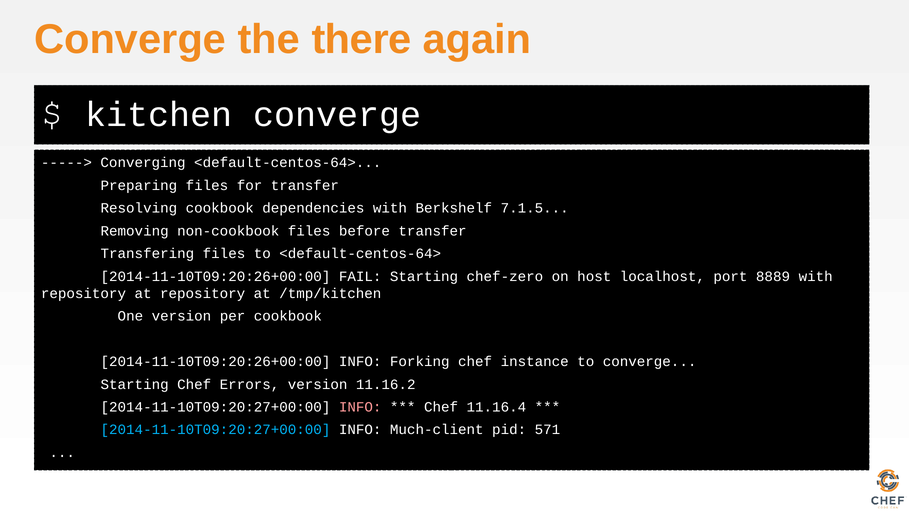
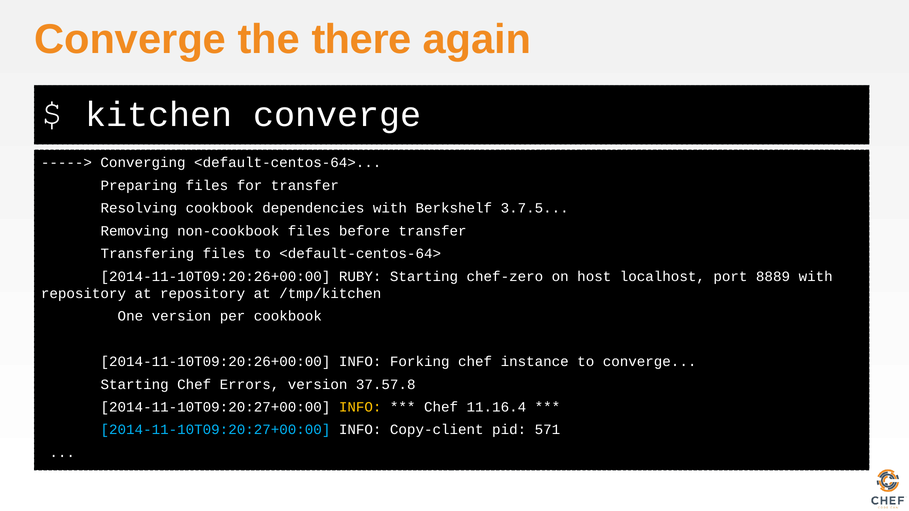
7.1.5: 7.1.5 -> 3.7.5 (535, 208)
FAIL: FAIL -> RUBY (360, 277)
11.16.2: 11.16.2 -> 37.57.8 (386, 385)
INFO colour: pink -> yellow (360, 407)
Much-client: Much-client -> Copy-client (437, 430)
